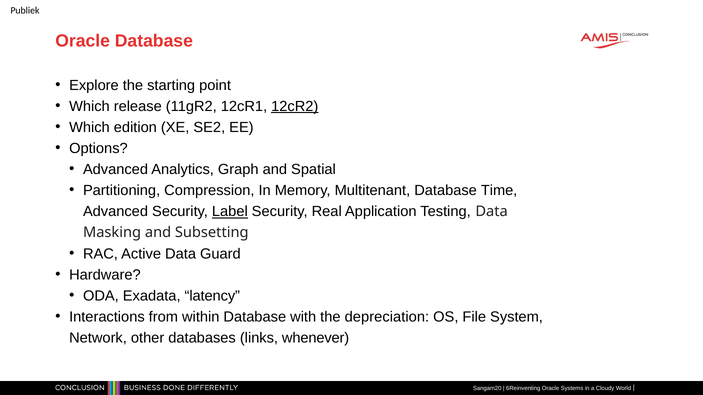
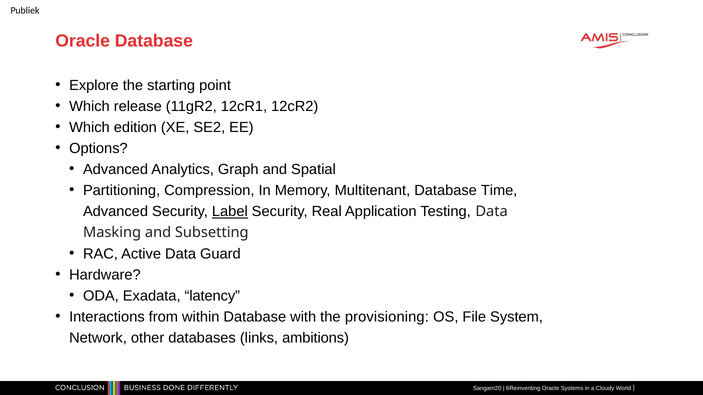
12cR2 underline: present -> none (295, 106)
depreciation: depreciation -> provisioning (387, 317)
whenever: whenever -> ambitions (316, 338)
